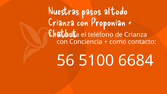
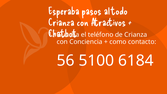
Nuestras: Nuestras -> Esperaba (64, 11)
Proponían: Proponían -> Atractivos (108, 22)
6684: 6684 -> 6184 (136, 61)
